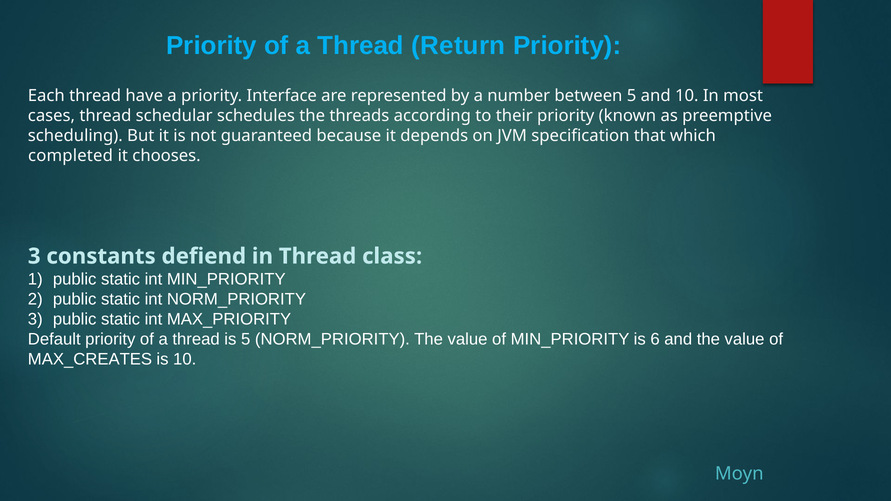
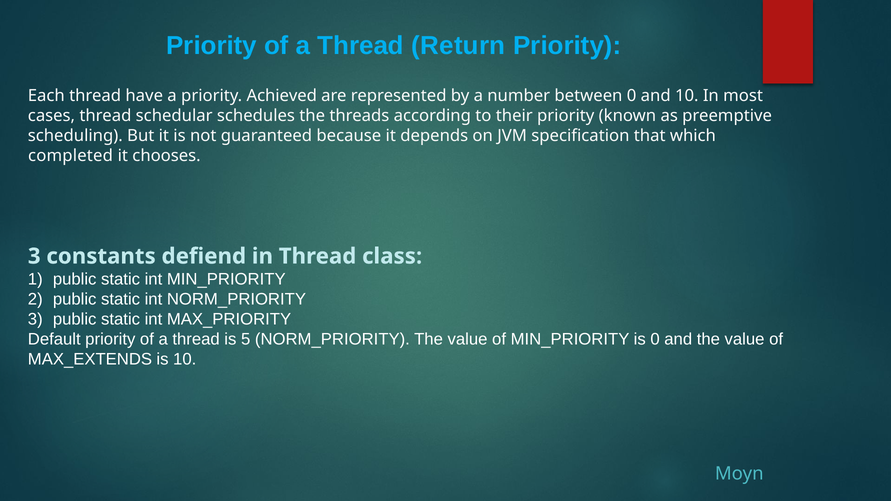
Interface: Interface -> Achieved (282, 96)
between 5: 5 -> 0 (632, 96)
is 6: 6 -> 0 (655, 340)
MAX_CREATES: MAX_CREATES -> MAX_EXTENDS (90, 360)
